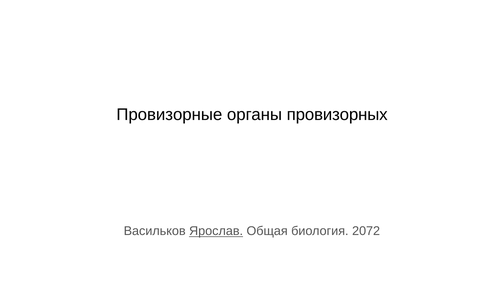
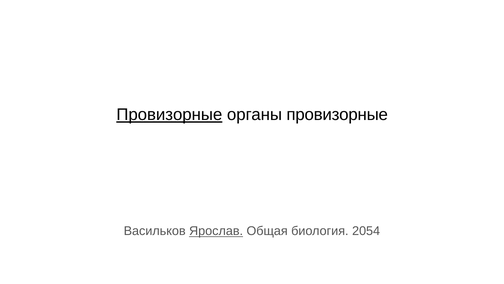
Провизорные underline: none -> present (169, 115)
органы провизорных: провизорных -> провизорные (337, 115)
2072: 2072 -> 2054 (366, 231)
